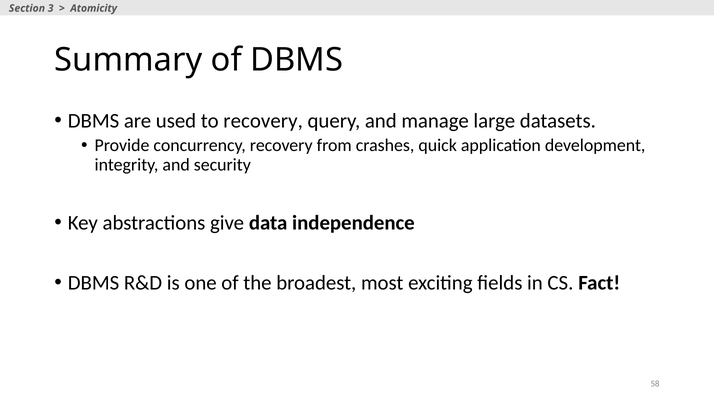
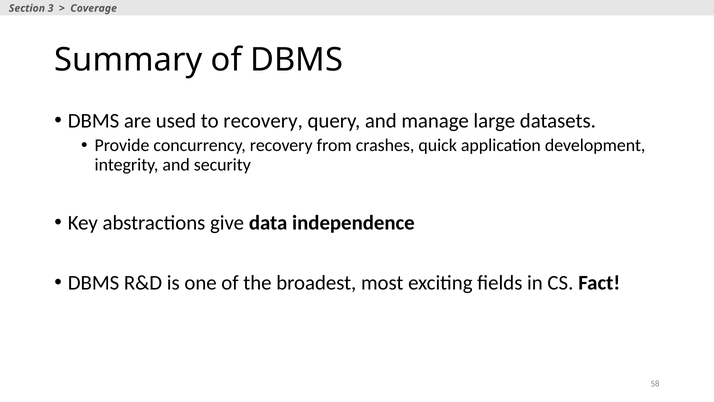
Atomicity: Atomicity -> Coverage (94, 8)
